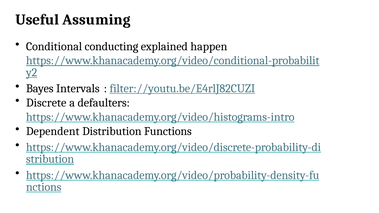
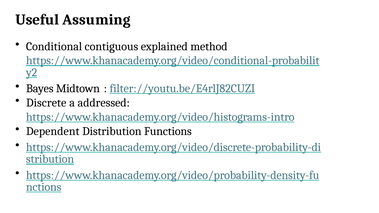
conducting: conducting -> contiguous (111, 46)
happen: happen -> method (209, 46)
Intervals: Intervals -> Midtown (78, 89)
defaulters: defaulters -> addressed (104, 103)
